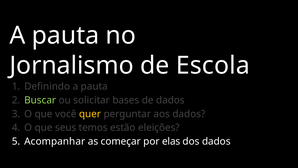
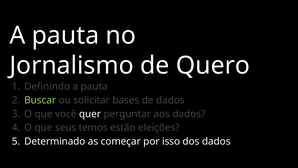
Escola: Escola -> Quero (213, 65)
quer colour: yellow -> white (90, 114)
Acompanhar: Acompanhar -> Determinado (55, 141)
elas: elas -> isso (171, 141)
